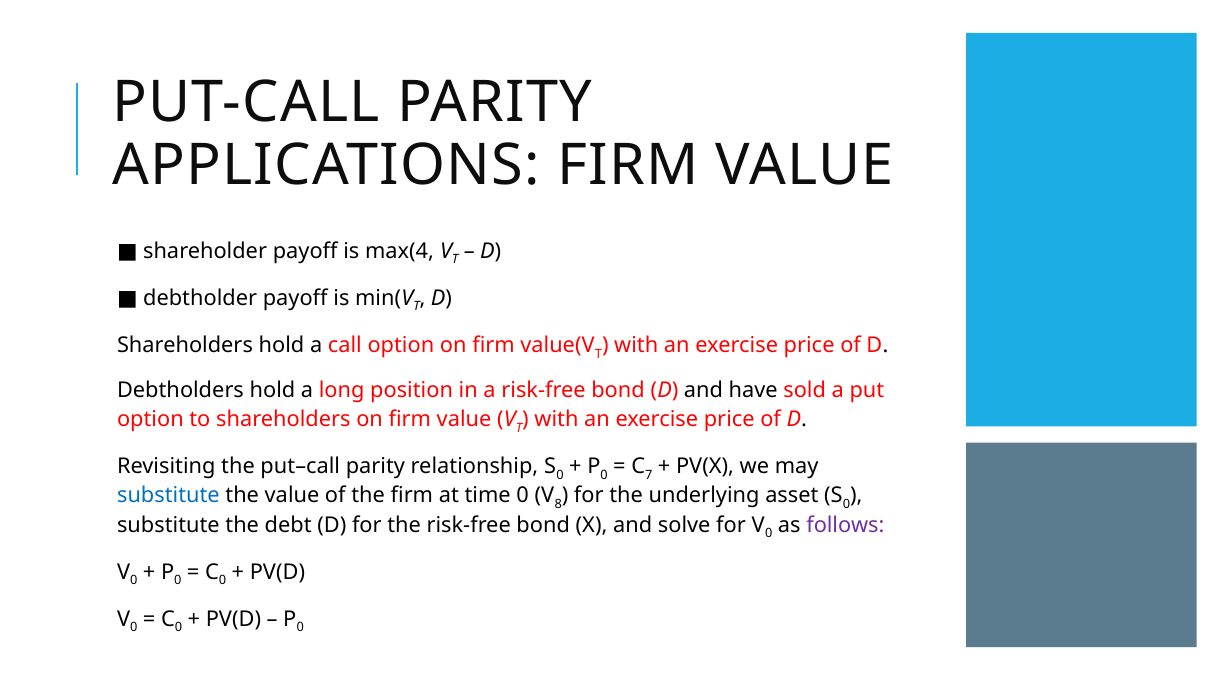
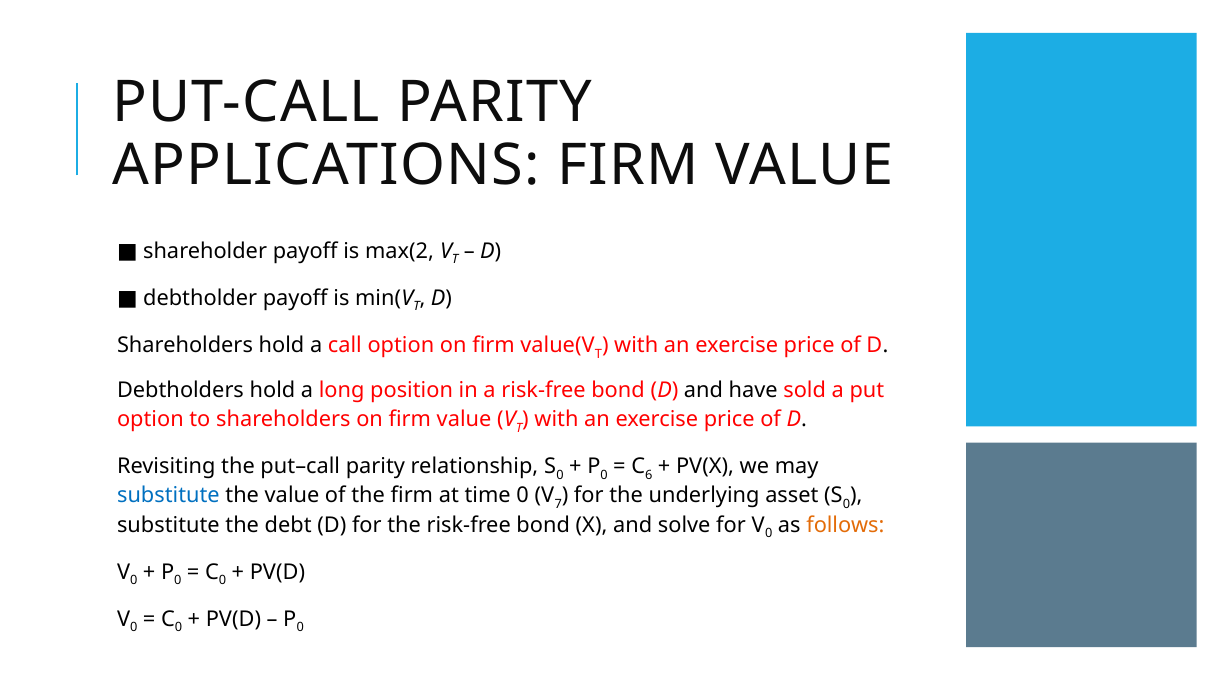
max(4: max(4 -> max(2 (400, 251)
7: 7 -> 6 (649, 475)
8: 8 -> 7 (558, 504)
follows colour: purple -> orange (845, 525)
